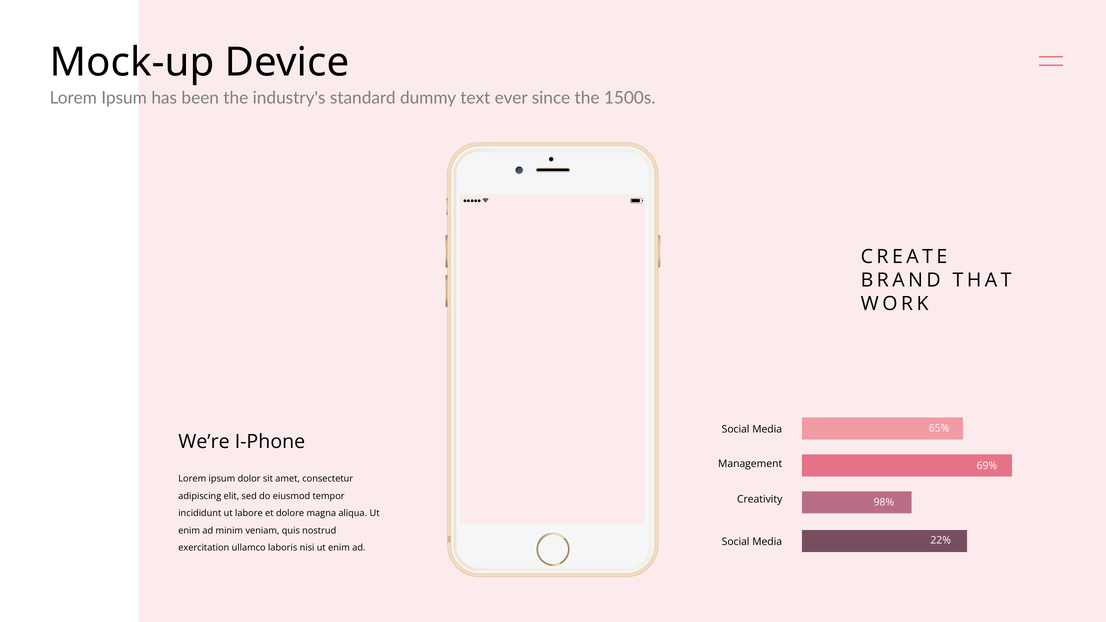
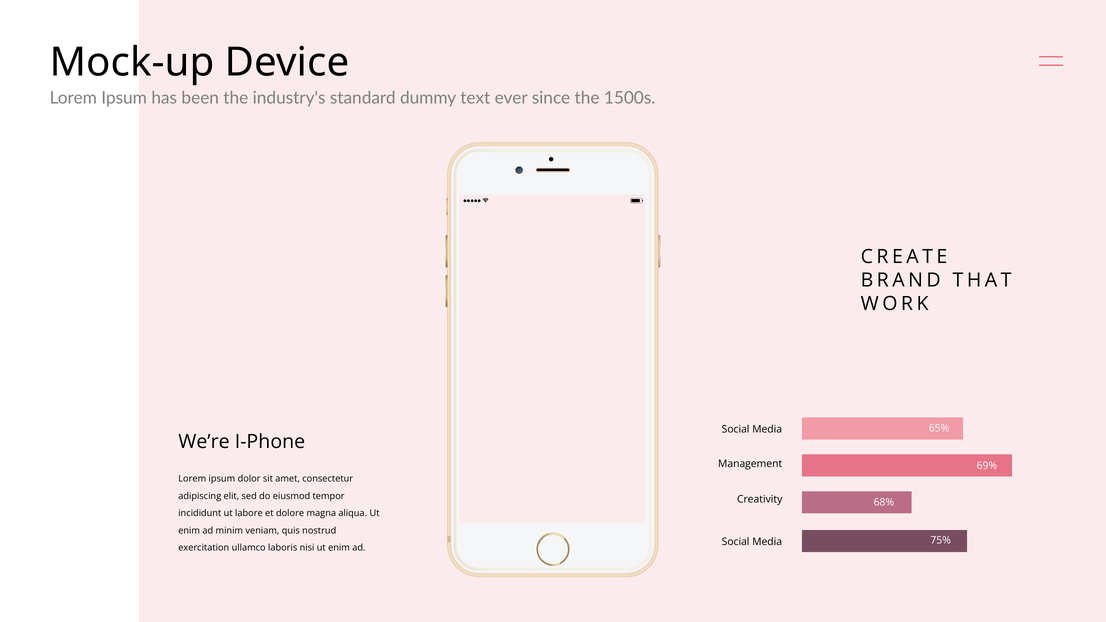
98%: 98% -> 68% (884, 502)
22%: 22% -> 75% (941, 540)
